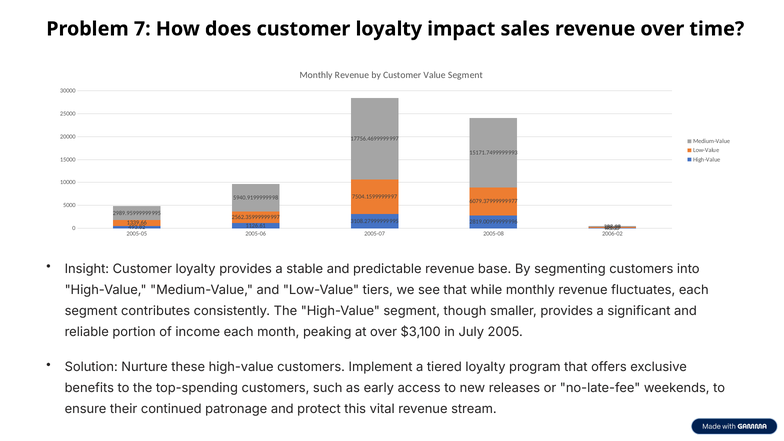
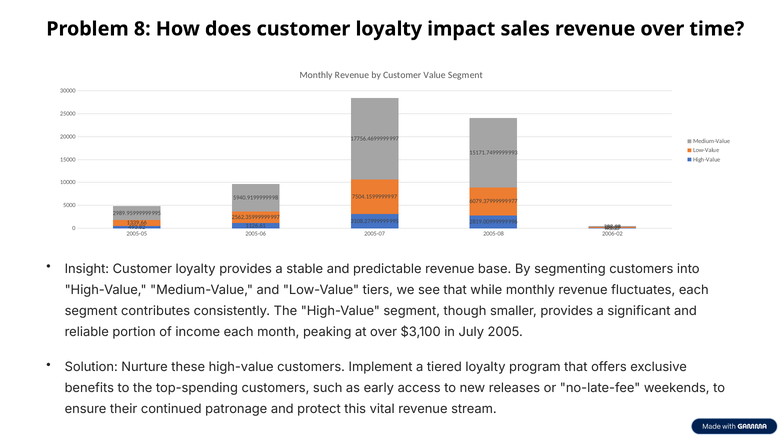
7: 7 -> 8 (142, 29)
